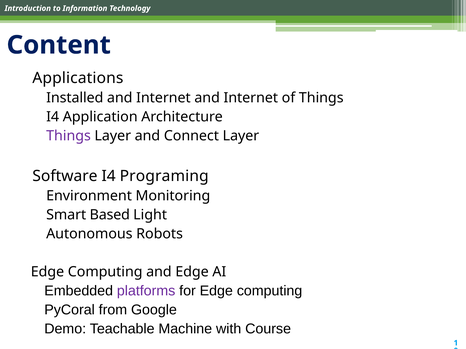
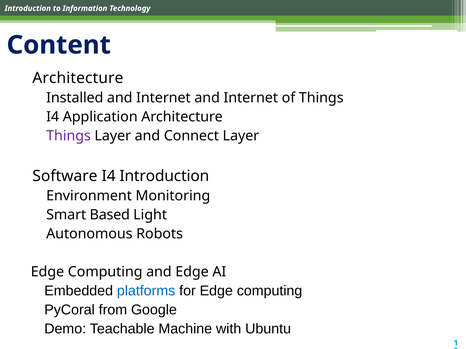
Applications: Applications -> Architecture (78, 78)
I4 Programing: Programing -> Introduction (164, 176)
platforms colour: purple -> blue (146, 291)
Course: Course -> Ubuntu (268, 329)
